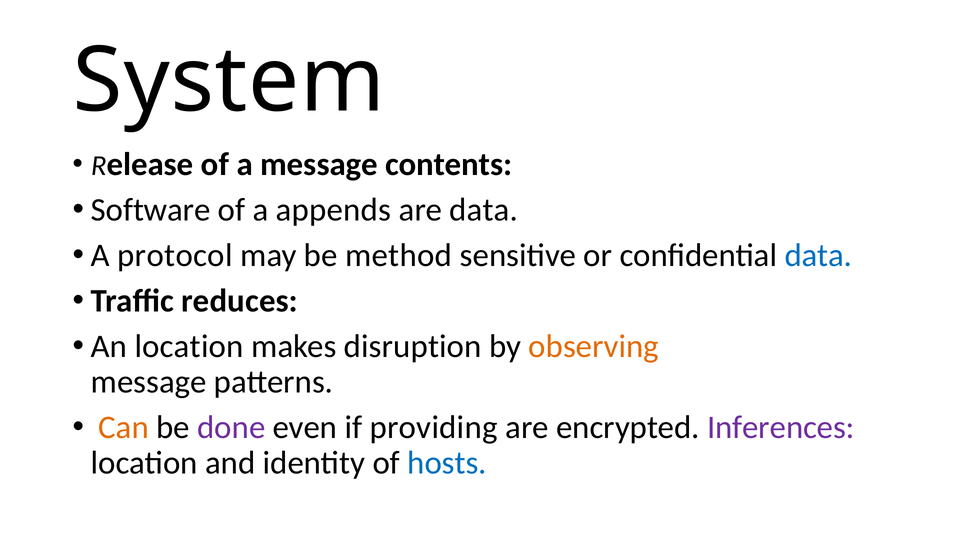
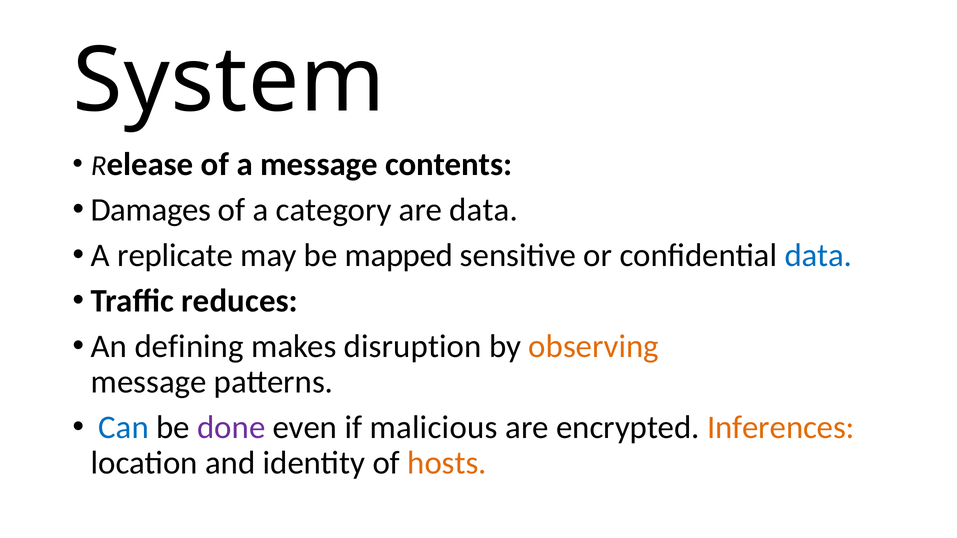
Software: Software -> Damages (151, 210)
appends: appends -> category (334, 210)
protocol: protocol -> replicate (175, 255)
method: method -> mapped (399, 255)
An location: location -> defining (189, 346)
Can colour: orange -> blue (124, 427)
providing: providing -> malicious (434, 427)
Inferences colour: purple -> orange (781, 427)
hosts colour: blue -> orange (447, 463)
